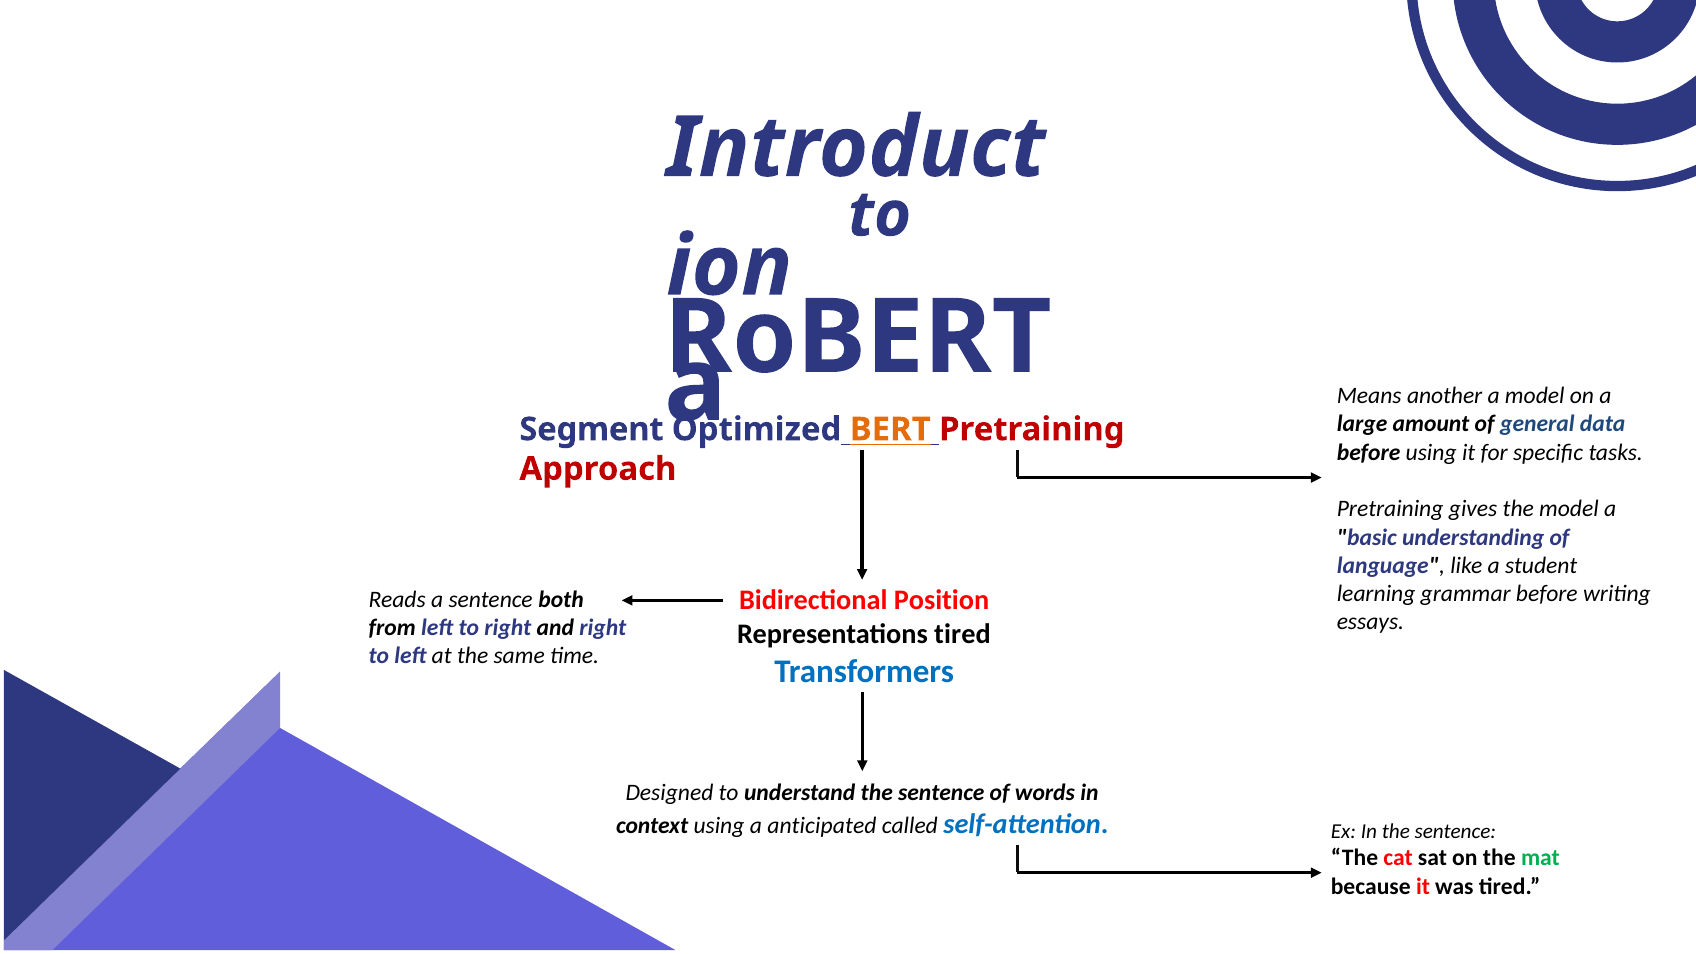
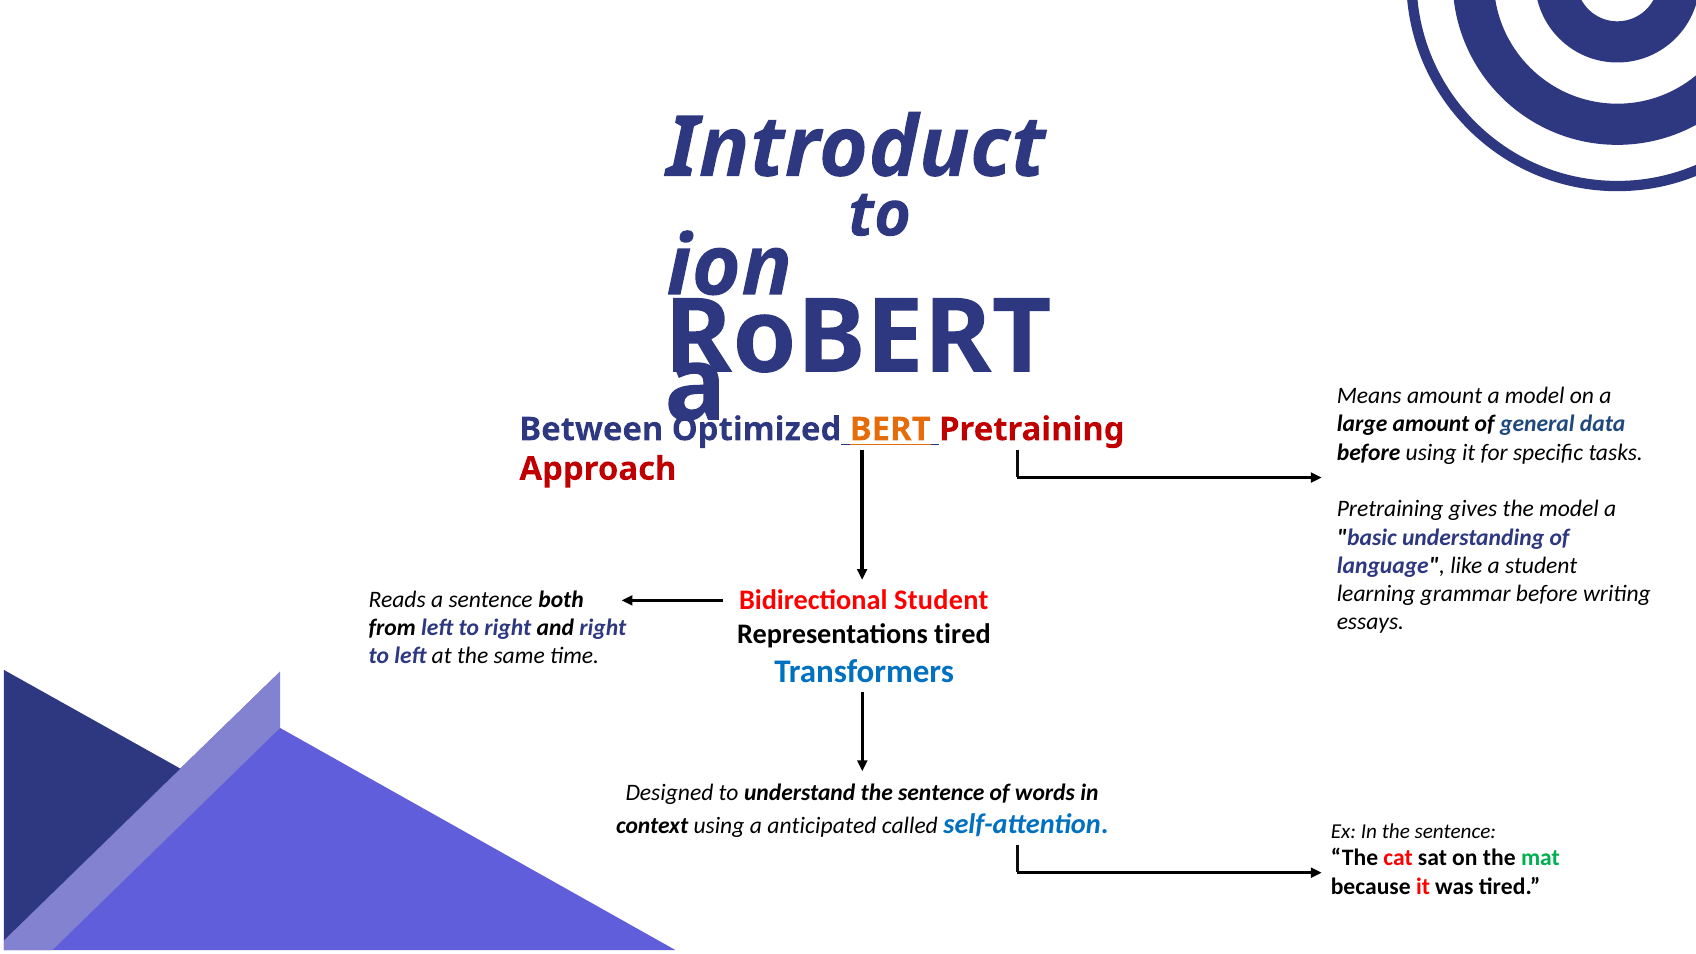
Means another: another -> amount (1445, 396)
Segment: Segment -> Between (591, 429)
Bidirectional Position: Position -> Student (941, 600)
